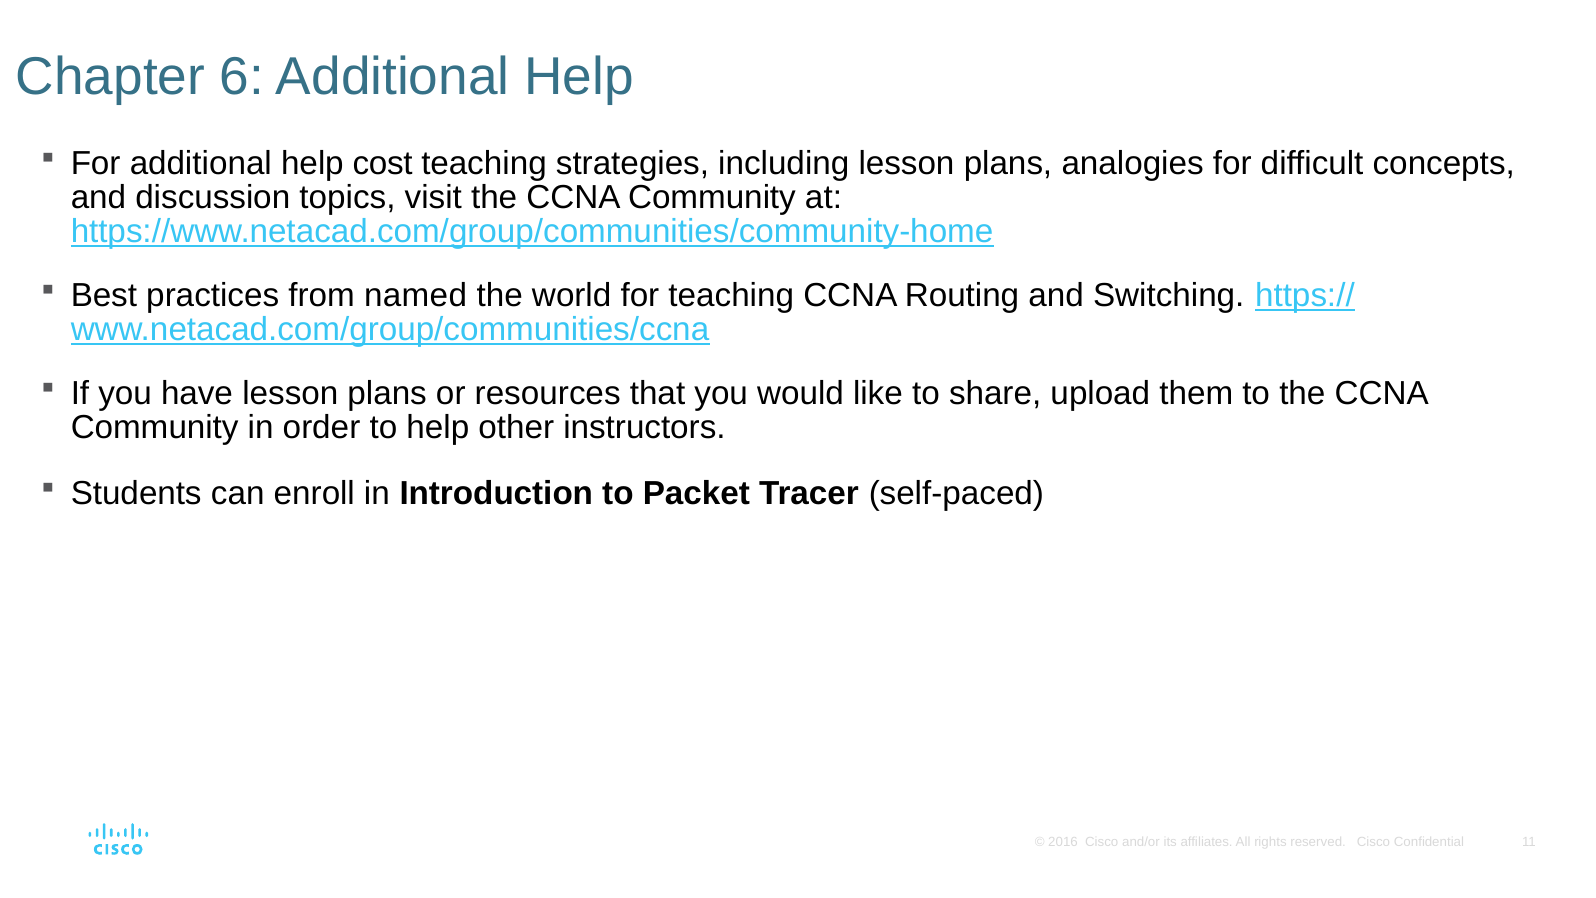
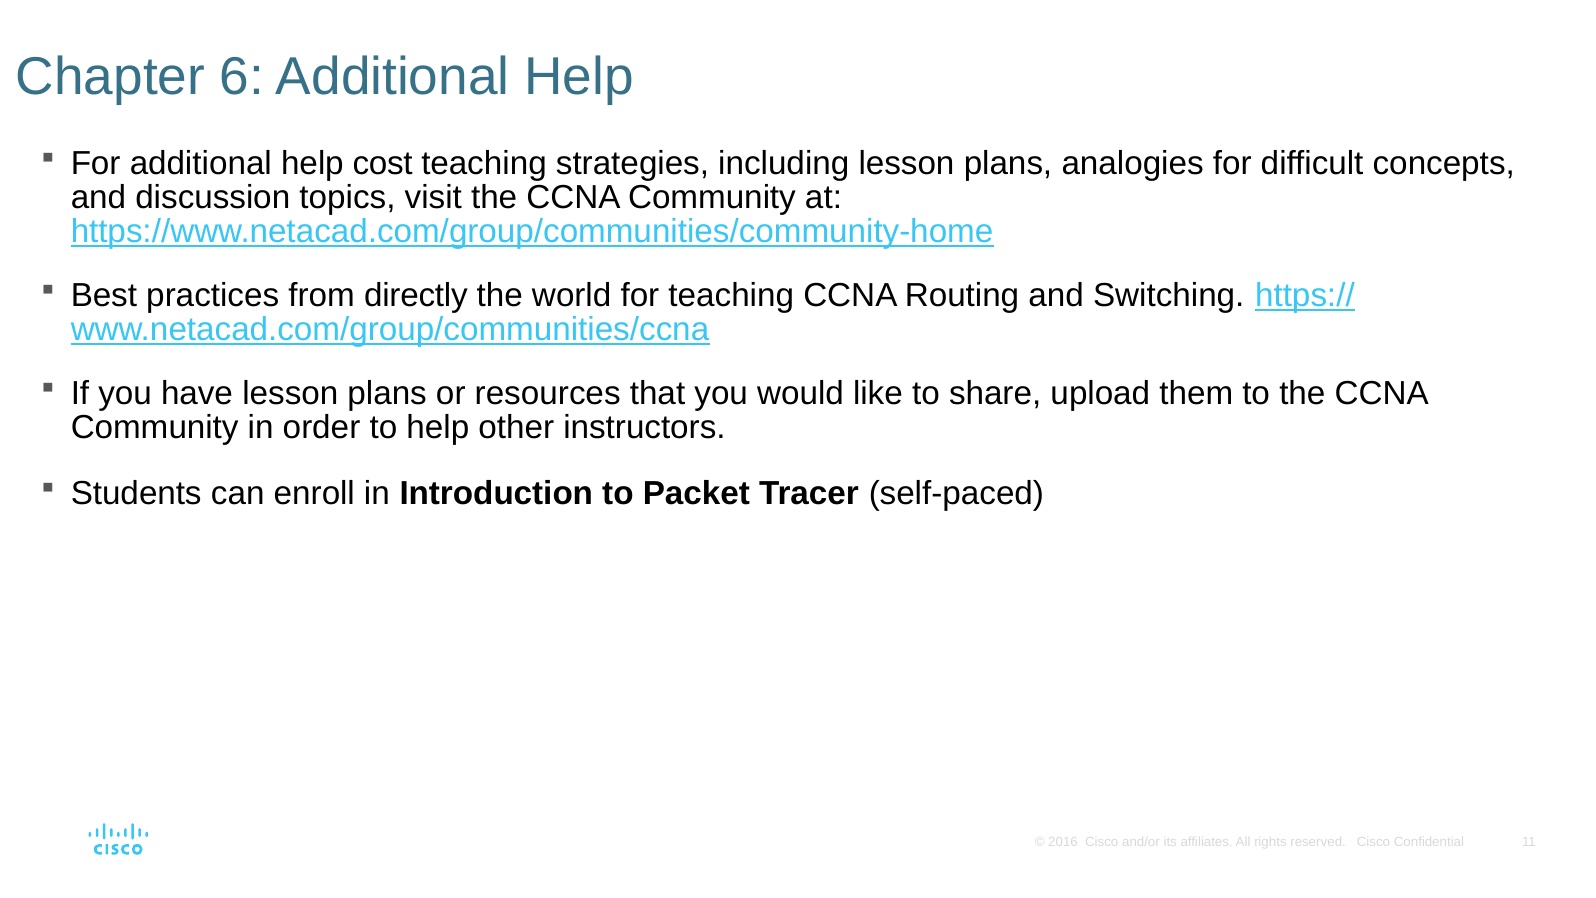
named: named -> directly (416, 295)
